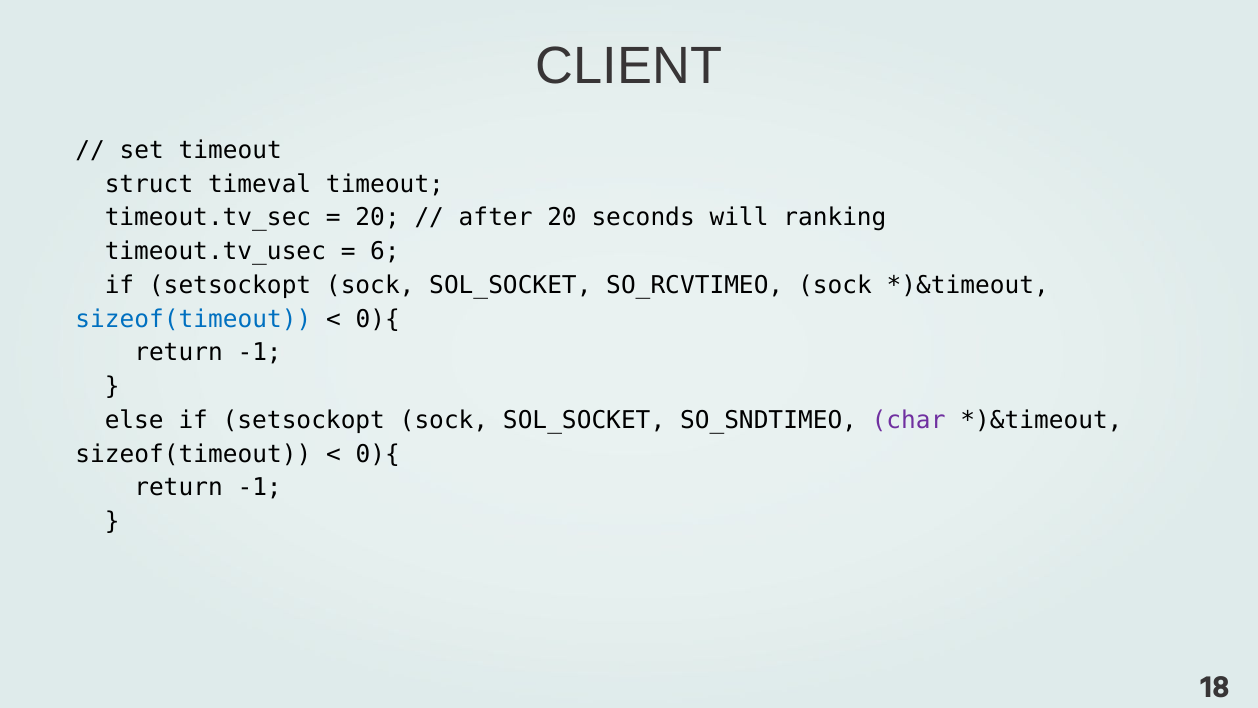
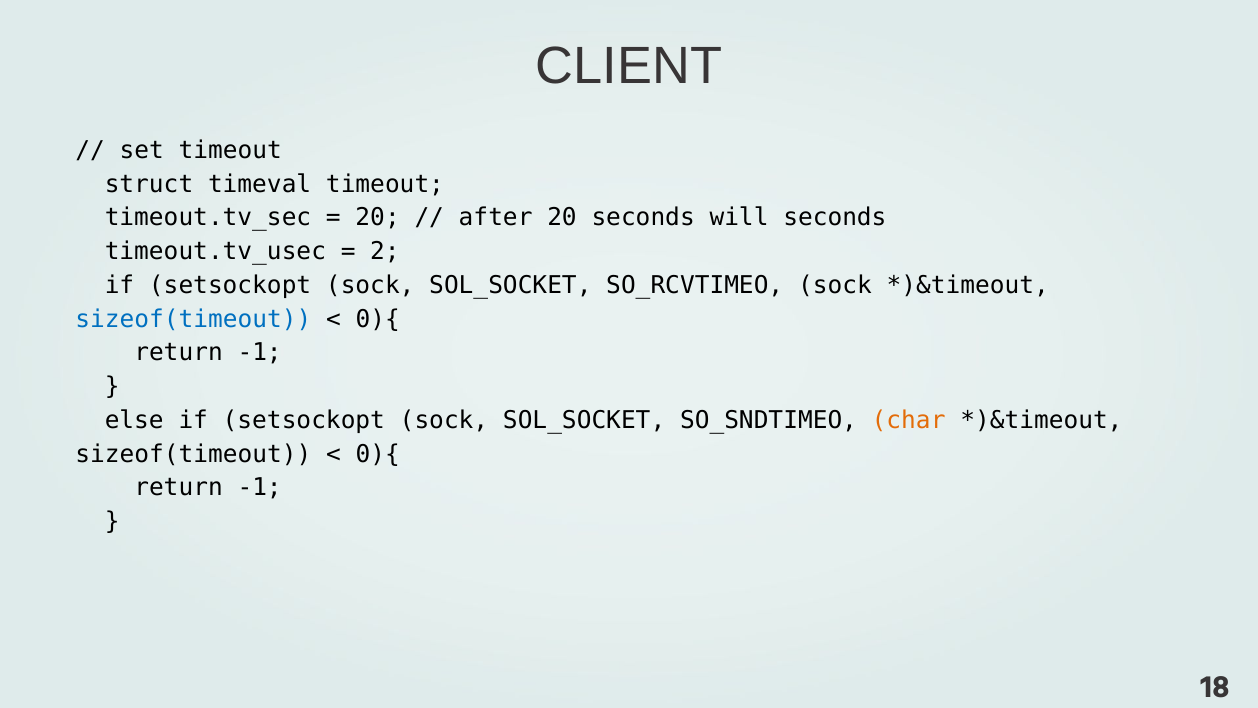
will ranking: ranking -> seconds (835, 218)
6: 6 -> 2 (385, 251)
char colour: purple -> orange (909, 420)
